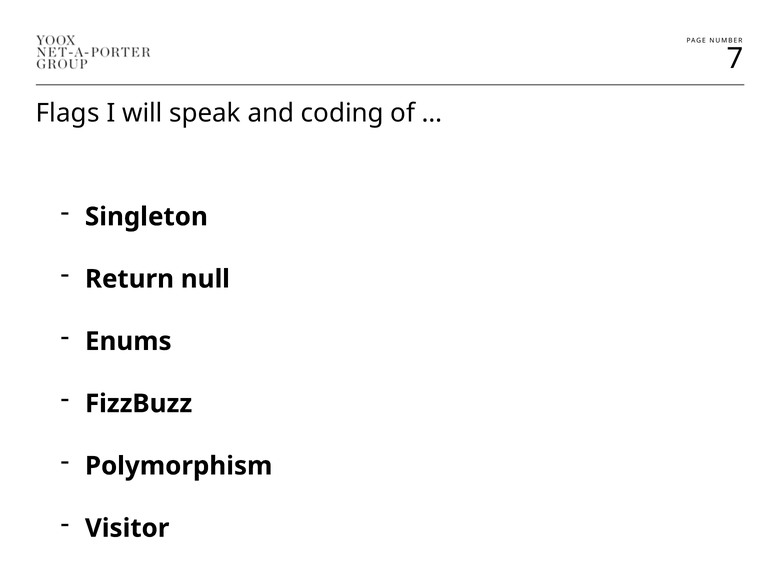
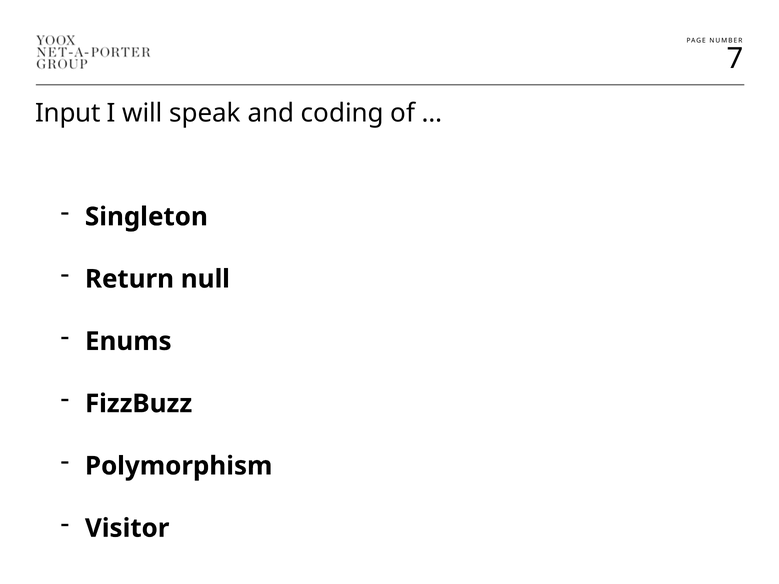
Flags: Flags -> Input (68, 113)
